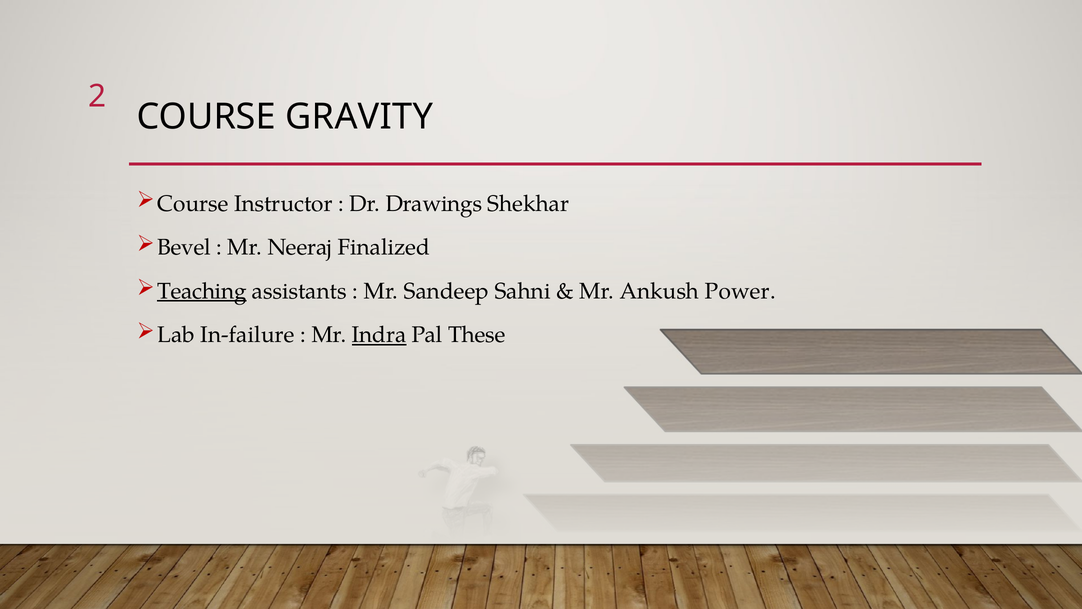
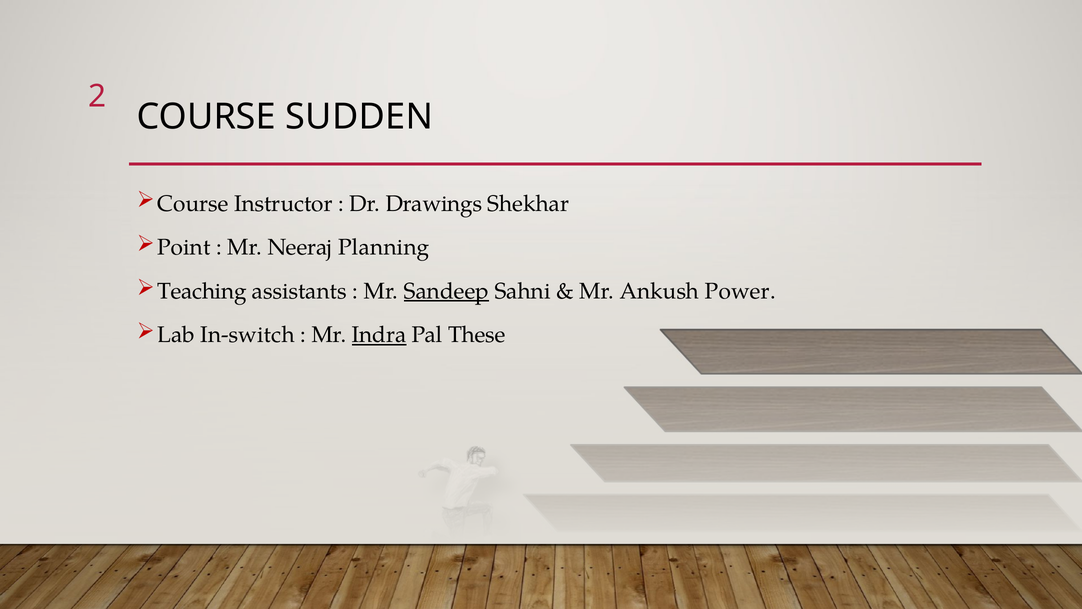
GRAVITY: GRAVITY -> SUDDEN (359, 117)
Bevel: Bevel -> Point (184, 247)
Finalized: Finalized -> Planning (384, 247)
Teaching underline: present -> none (202, 291)
Sandeep underline: none -> present (446, 291)
In-failure: In-failure -> In-switch (247, 335)
